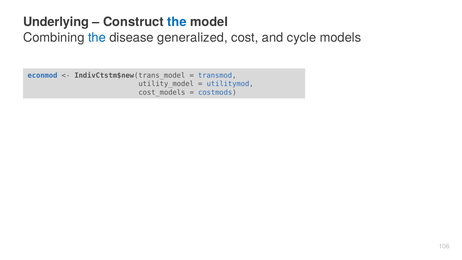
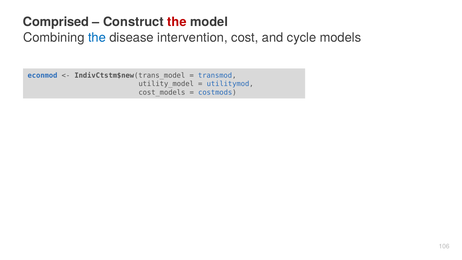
Underlying: Underlying -> Comprised (56, 22)
the colour: blue -> red (177, 22)
generalized: generalized -> intervention (192, 37)
